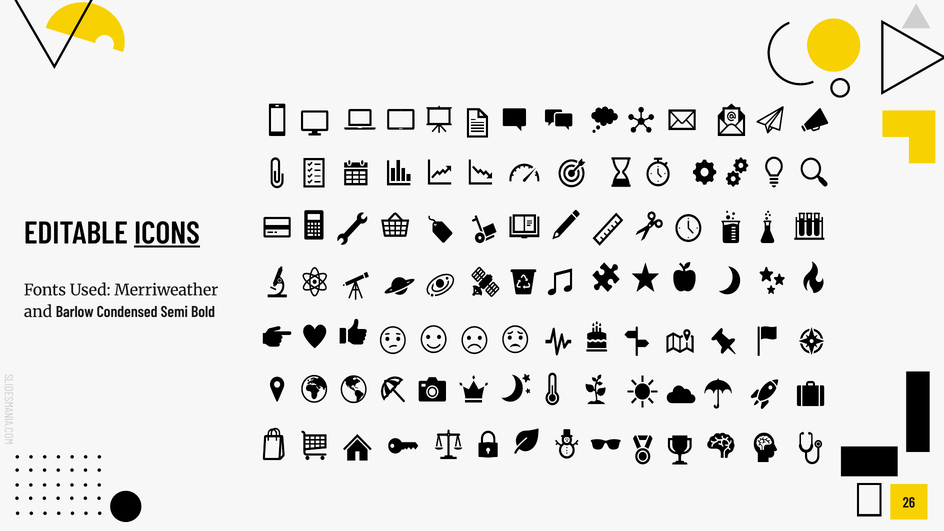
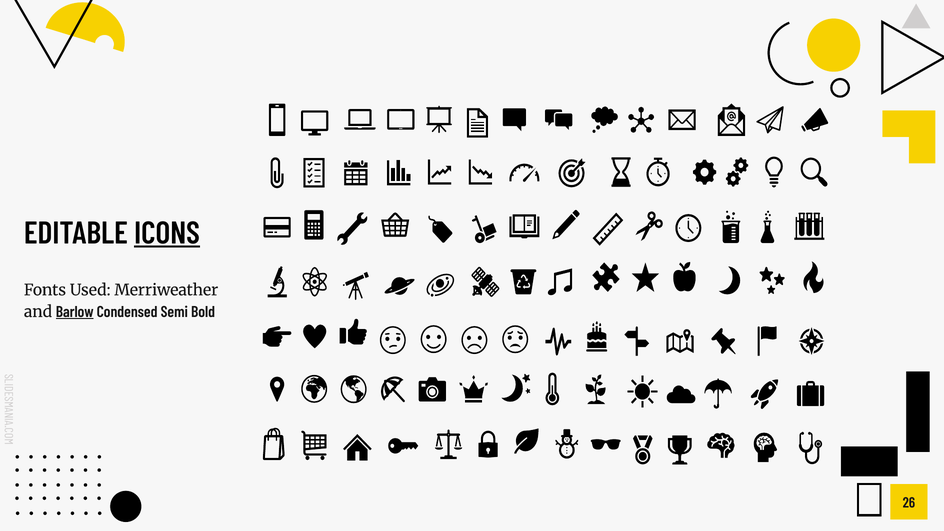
Barlow underline: none -> present (75, 312)
